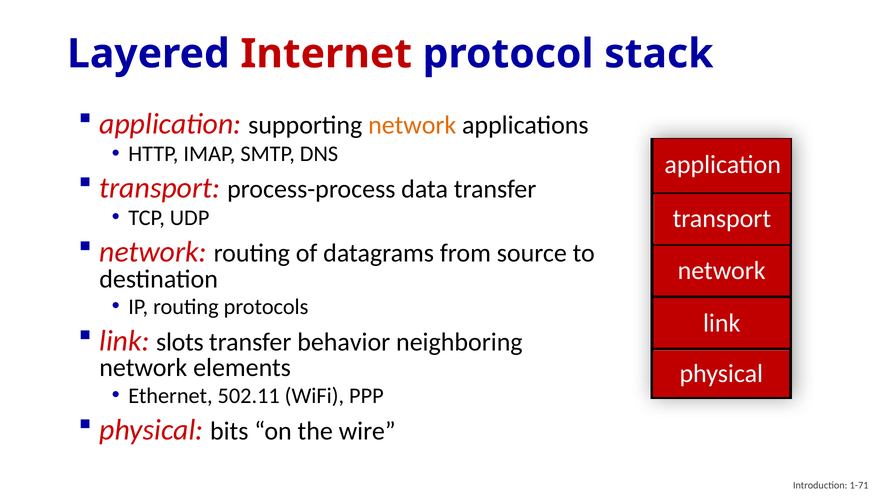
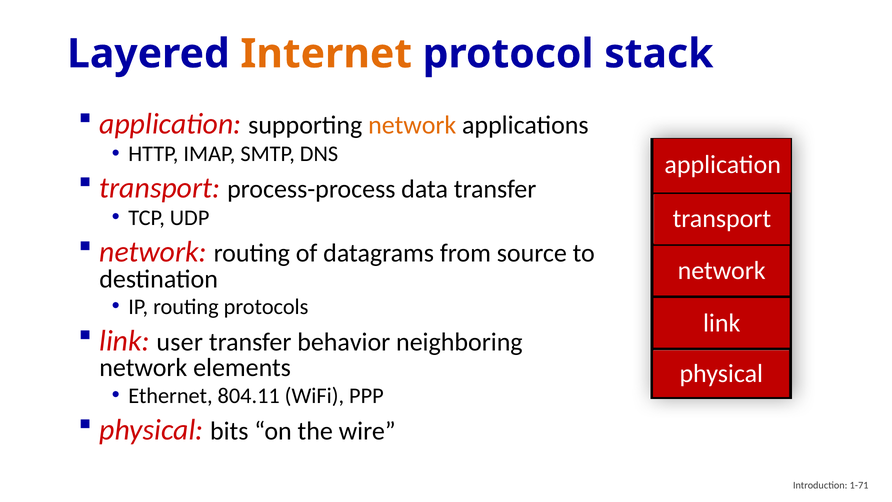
Internet colour: red -> orange (326, 54)
slots: slots -> user (180, 342)
502.11: 502.11 -> 804.11 (249, 396)
